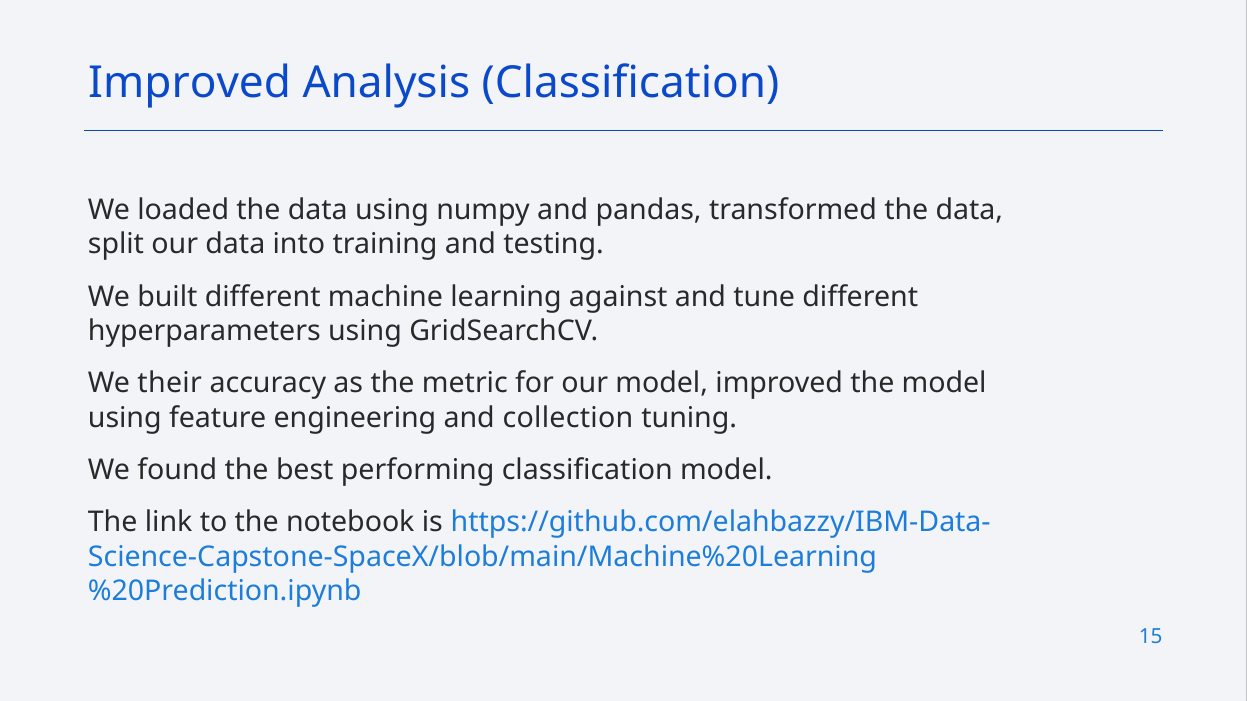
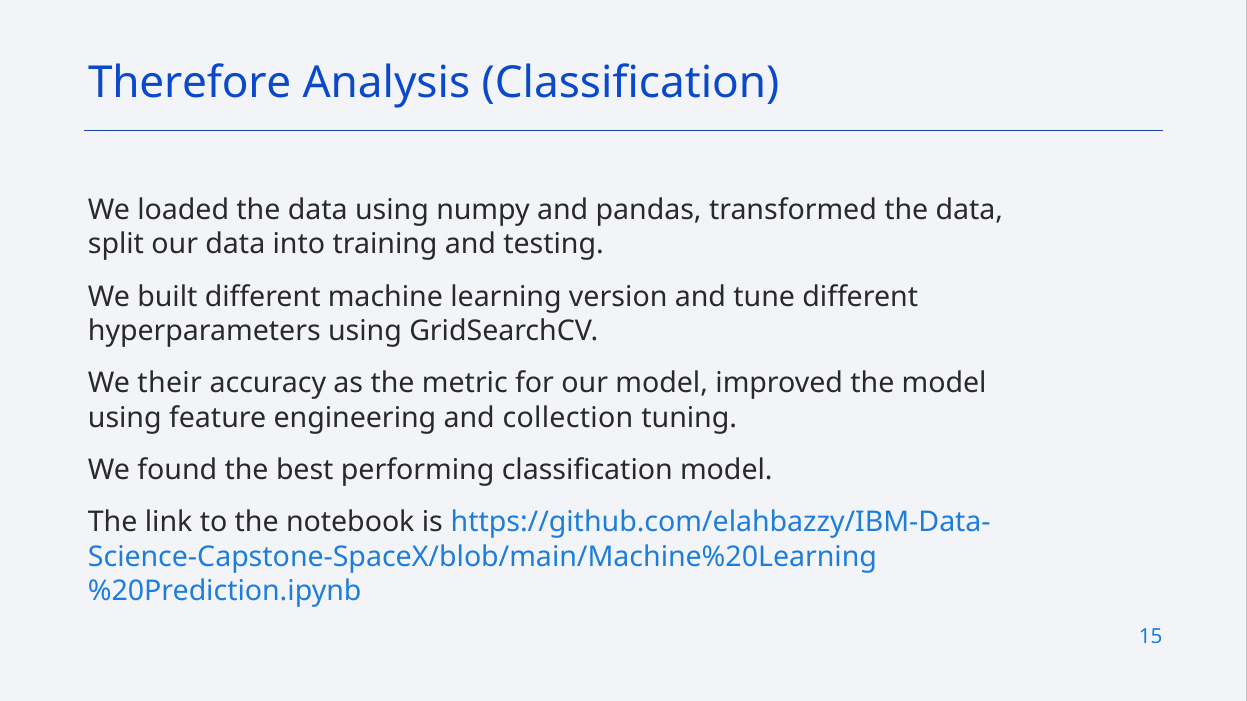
Improved: Improved -> Therefore (190, 83)
against: against -> version (618, 297)
